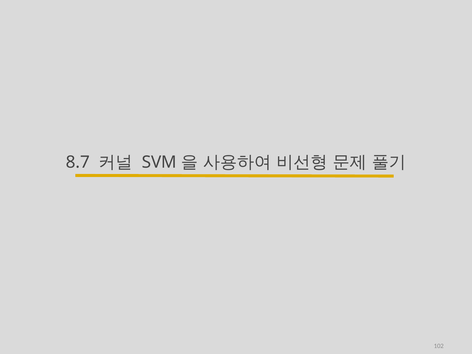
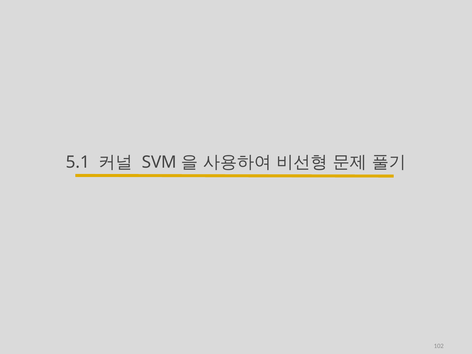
8.7: 8.7 -> 5.1 (78, 162)
